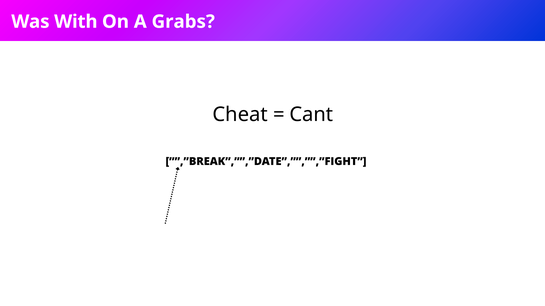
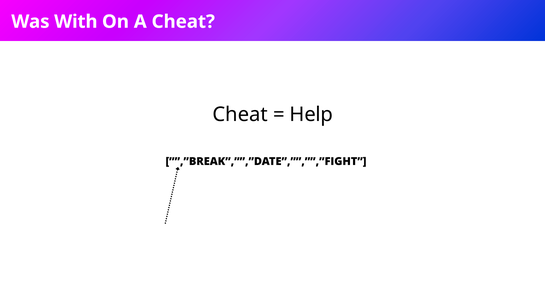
A Grabs: Grabs -> Cheat (183, 22)
Cant: Cant -> Help (311, 115)
